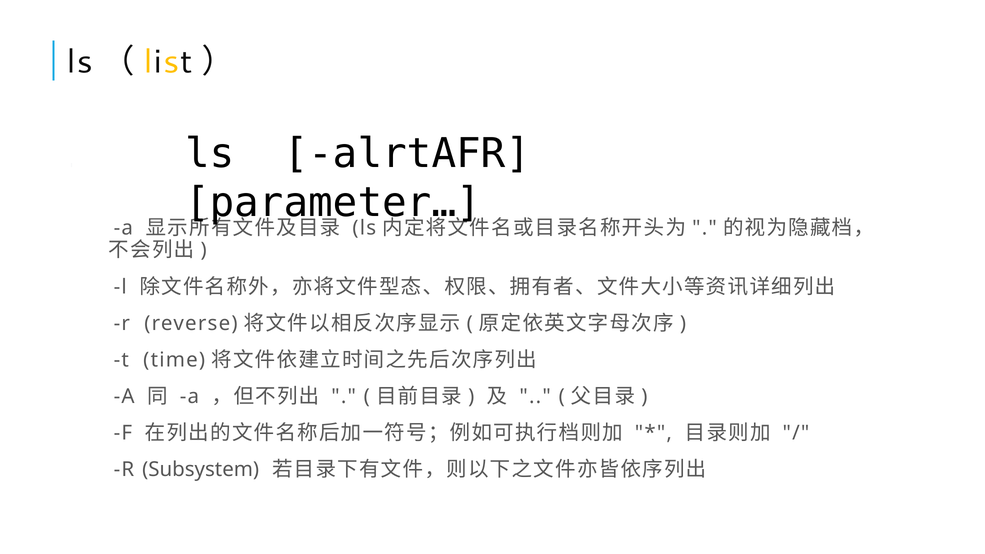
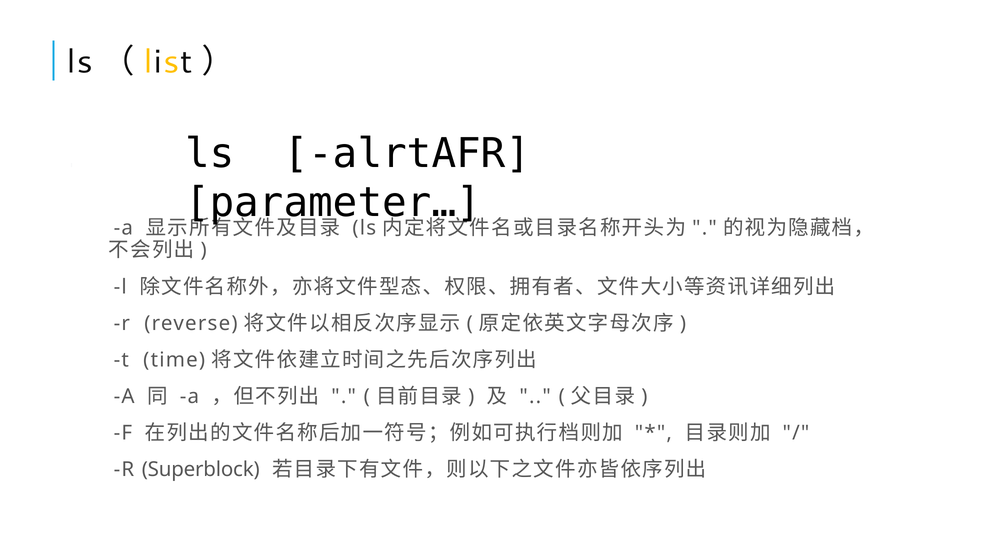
Subsystem: Subsystem -> Superblock (201, 470)
